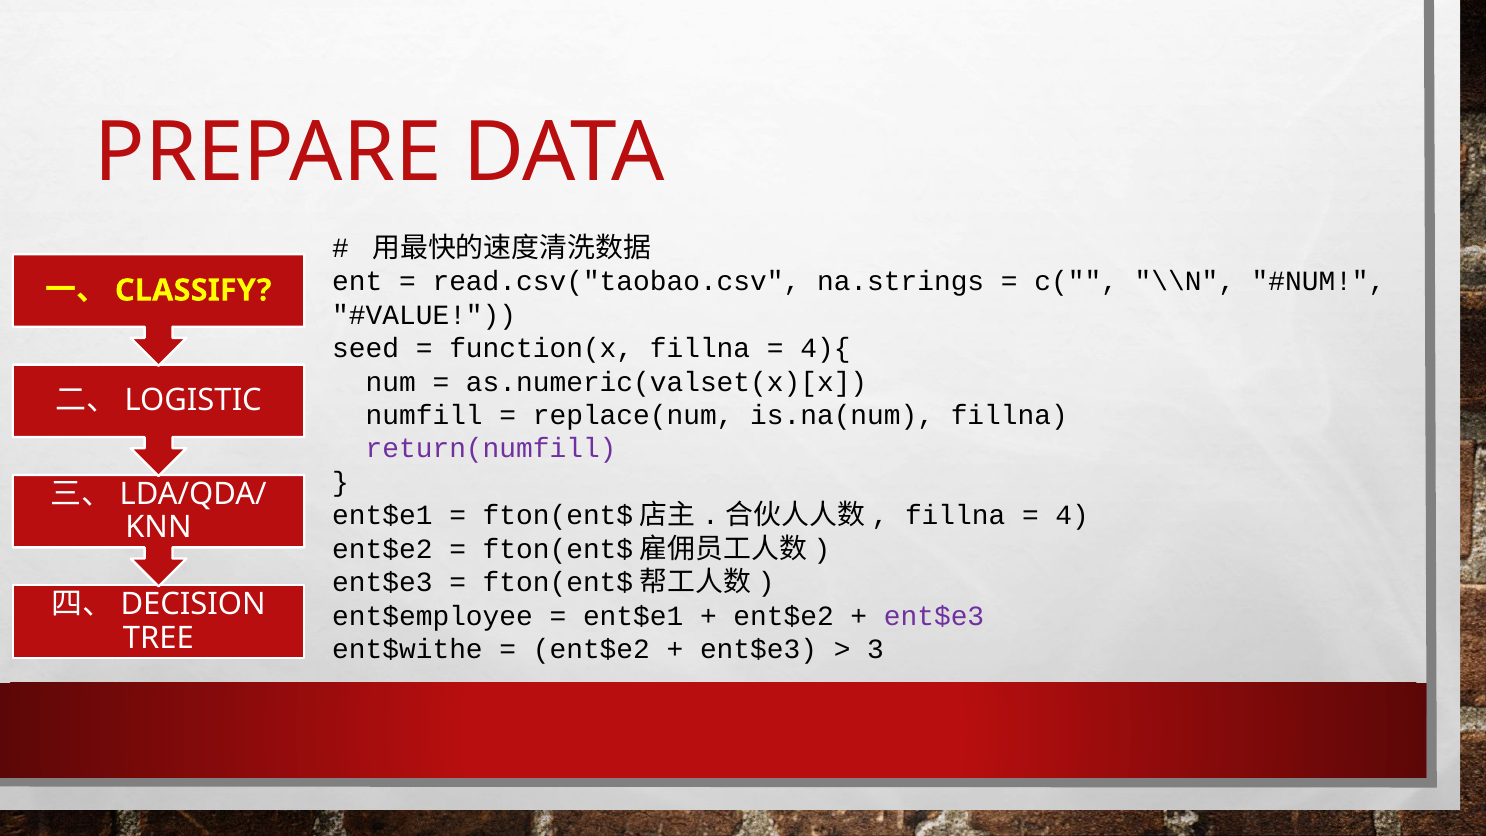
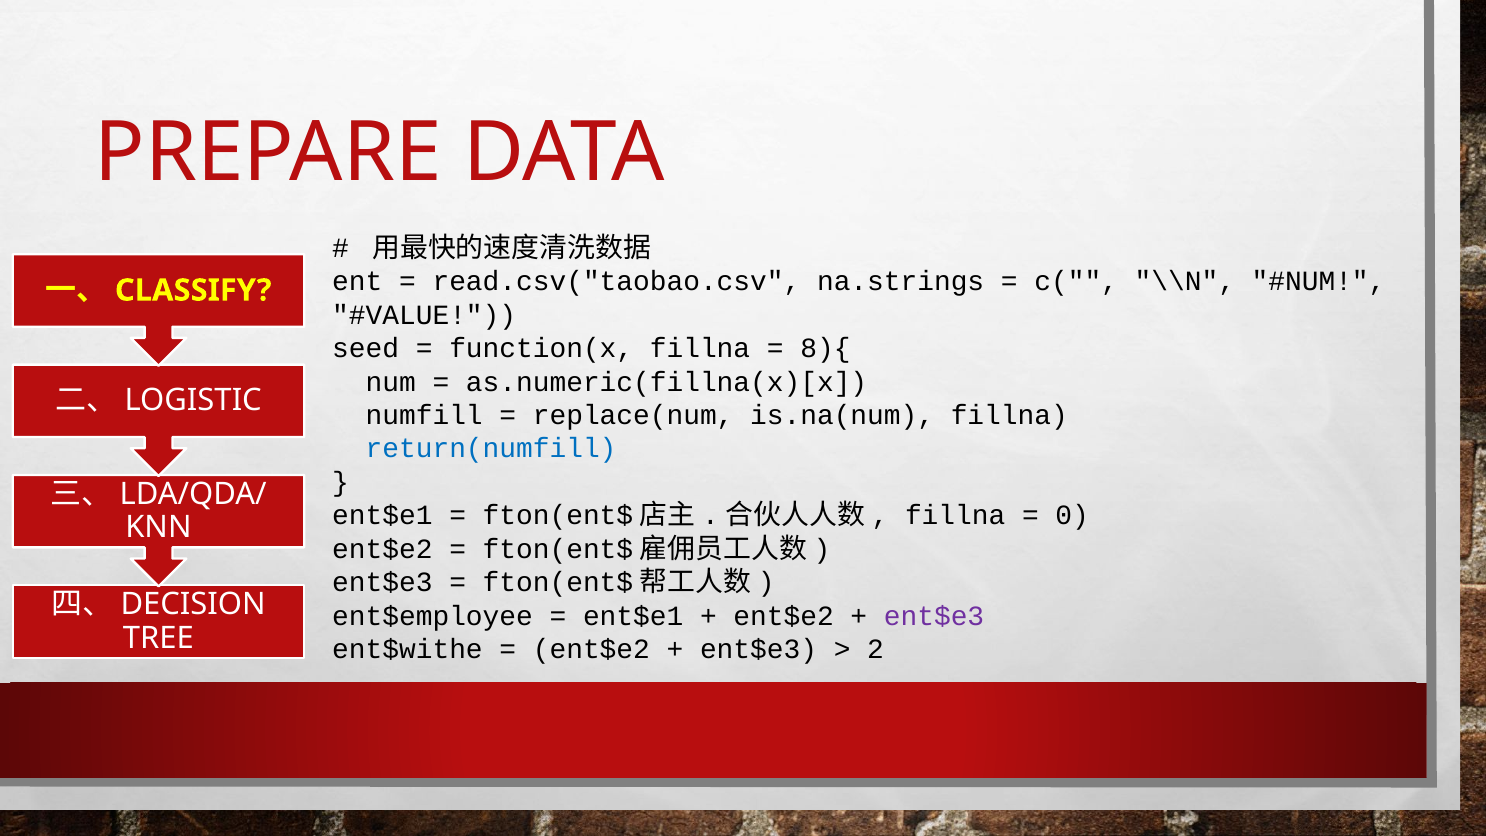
4){: 4){ -> 8){ (825, 348)
as.numeric(valset(x)[x: as.numeric(valset(x)[x -> as.numeric(fillna(x)[x (667, 382)
return(numfill colour: purple -> blue (491, 449)
4: 4 -> 0 (1072, 516)
3: 3 -> 2 (876, 649)
